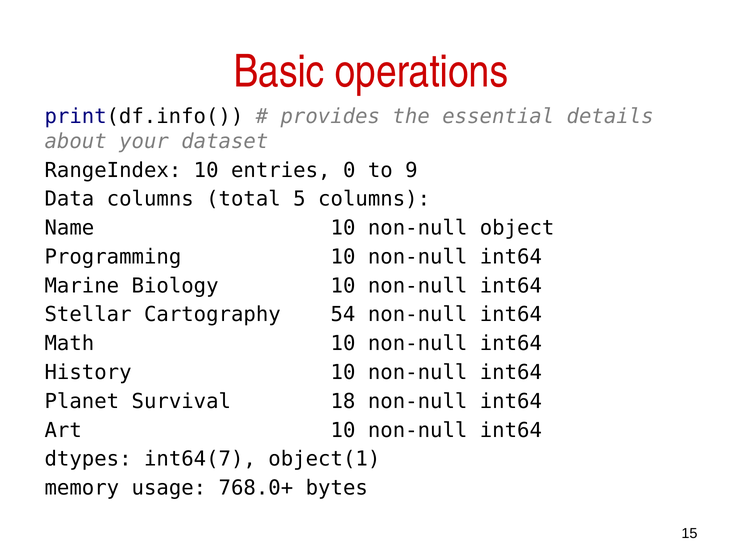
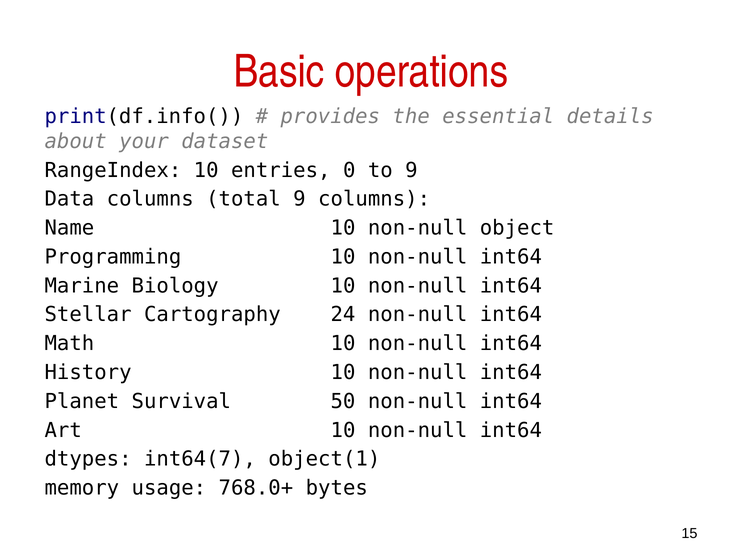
total 5: 5 -> 9 (299, 199)
54: 54 -> 24 (343, 314)
18: 18 -> 50 (343, 401)
